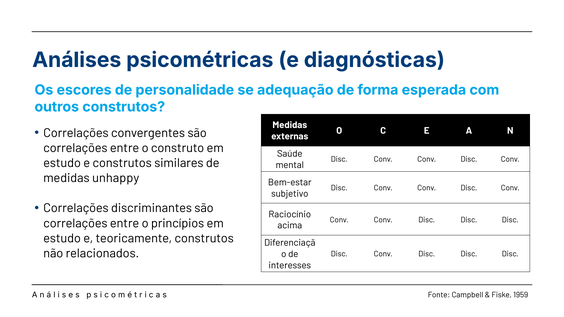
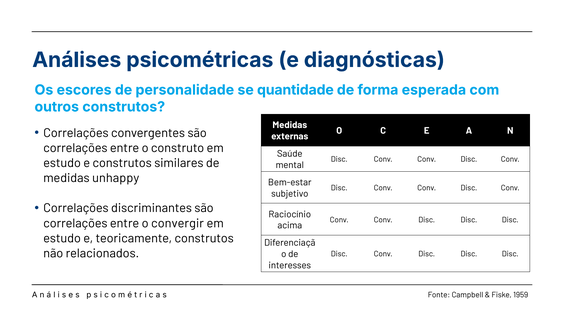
adequação: adequação -> quantidade (295, 90)
princípios: princípios -> convergir (178, 223)
